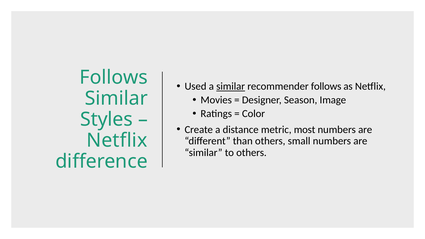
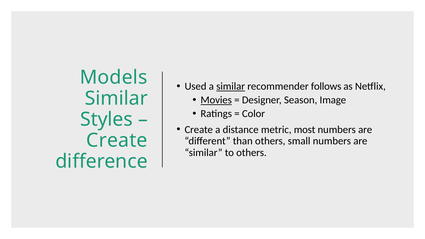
Follows: Follows -> Models (114, 77)
Movies underline: none -> present (216, 100)
Netflix: Netflix -> Create (117, 140)
